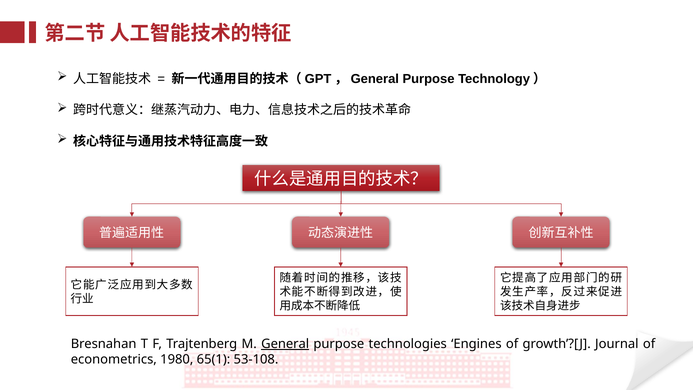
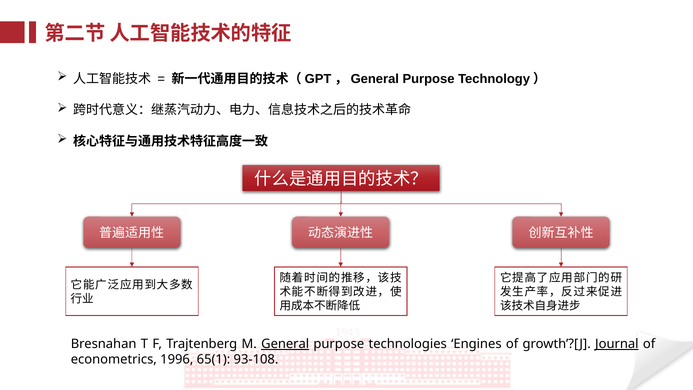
Journal underline: none -> present (617, 344)
1980: 1980 -> 1996 (177, 359)
53-108: 53-108 -> 93-108 (256, 359)
